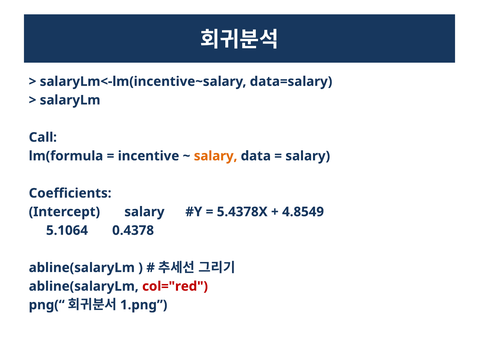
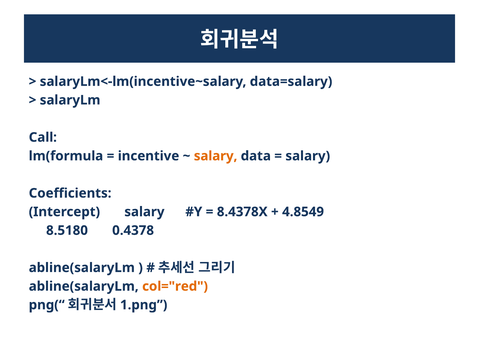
5.4378X: 5.4378X -> 8.4378X (242, 212)
5.1064: 5.1064 -> 8.5180 (67, 231)
col="red colour: red -> orange (175, 286)
